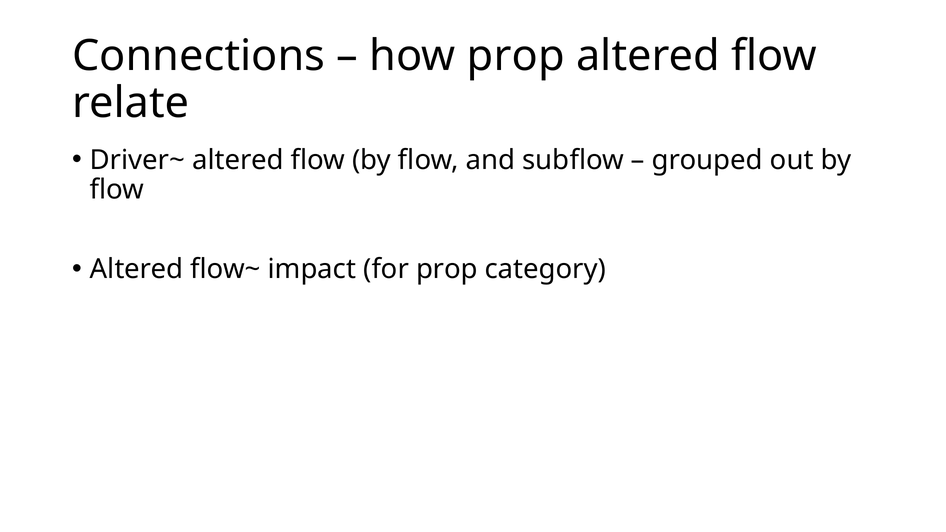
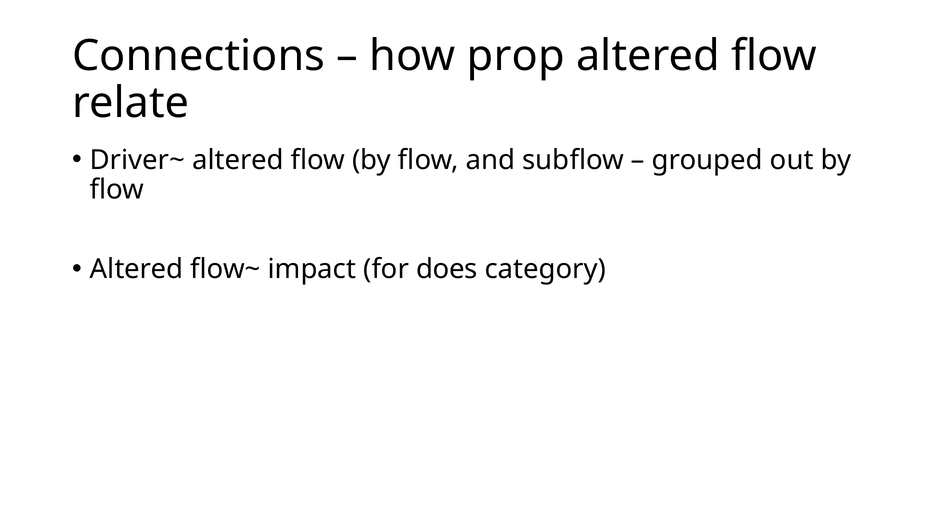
for prop: prop -> does (447, 269)
